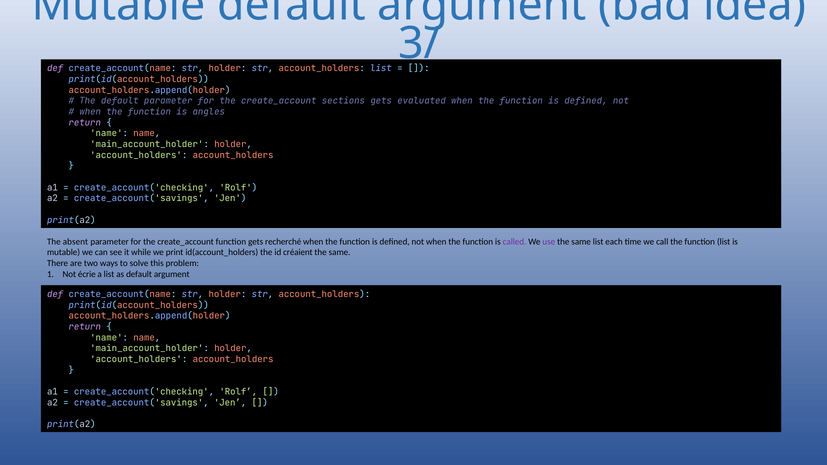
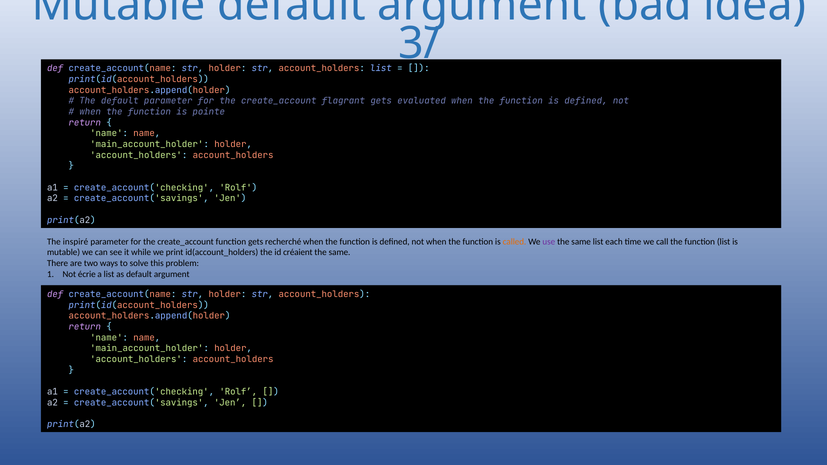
sections: sections -> flagrant (343, 101)
angles: angles -> pointe (209, 112)
absent: absent -> inspiré (75, 242)
called colour: purple -> orange (514, 242)
